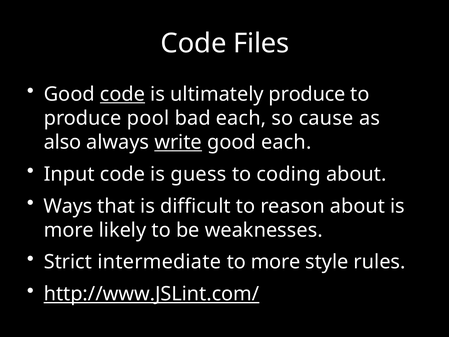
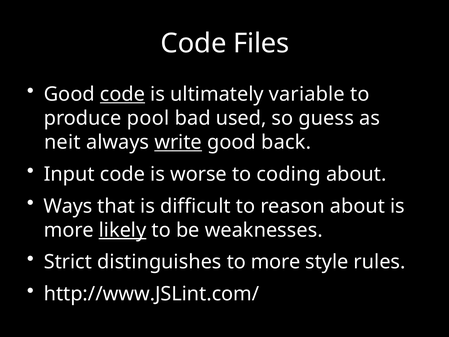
ultimately produce: produce -> variable (307, 94)
bad each: each -> used (241, 118)
cause: cause -> guess (326, 118)
also: also -> neit (62, 142)
good each: each -> back (286, 142)
guess: guess -> worse (199, 174)
likely underline: none -> present (123, 230)
intermediate: intermediate -> distinguishes (159, 262)
http://www.JSLint.com/ underline: present -> none (152, 294)
